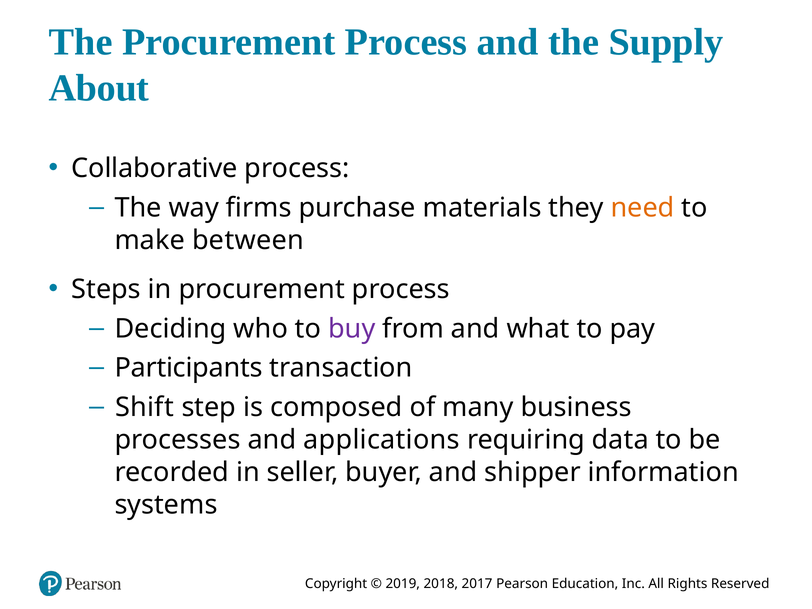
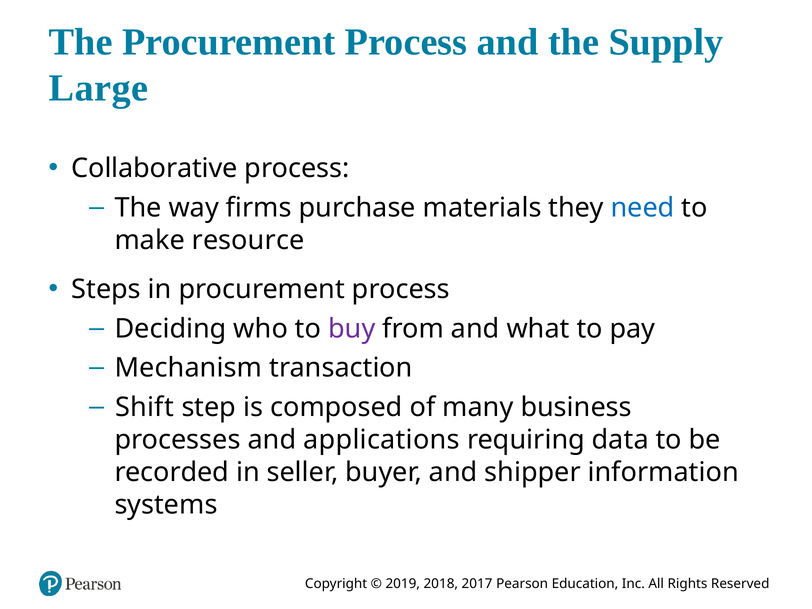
About: About -> Large (98, 88)
need colour: orange -> blue (643, 208)
between: between -> resource (248, 240)
Participants: Participants -> Mechanism (188, 368)
